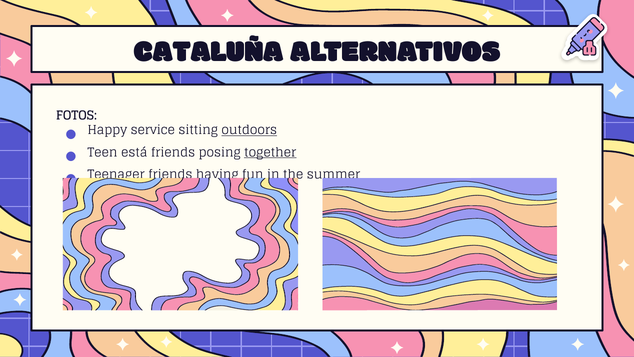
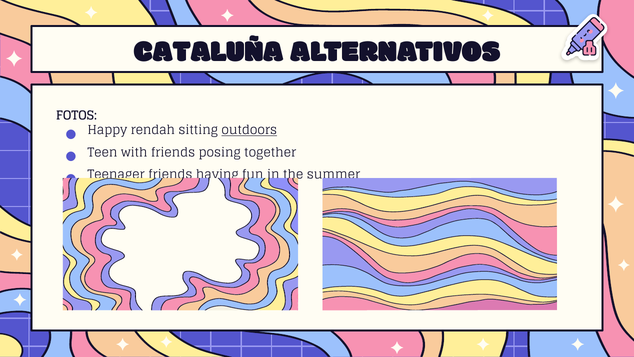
service: service -> rendah (153, 130)
está: está -> with (134, 152)
together underline: present -> none (270, 152)
